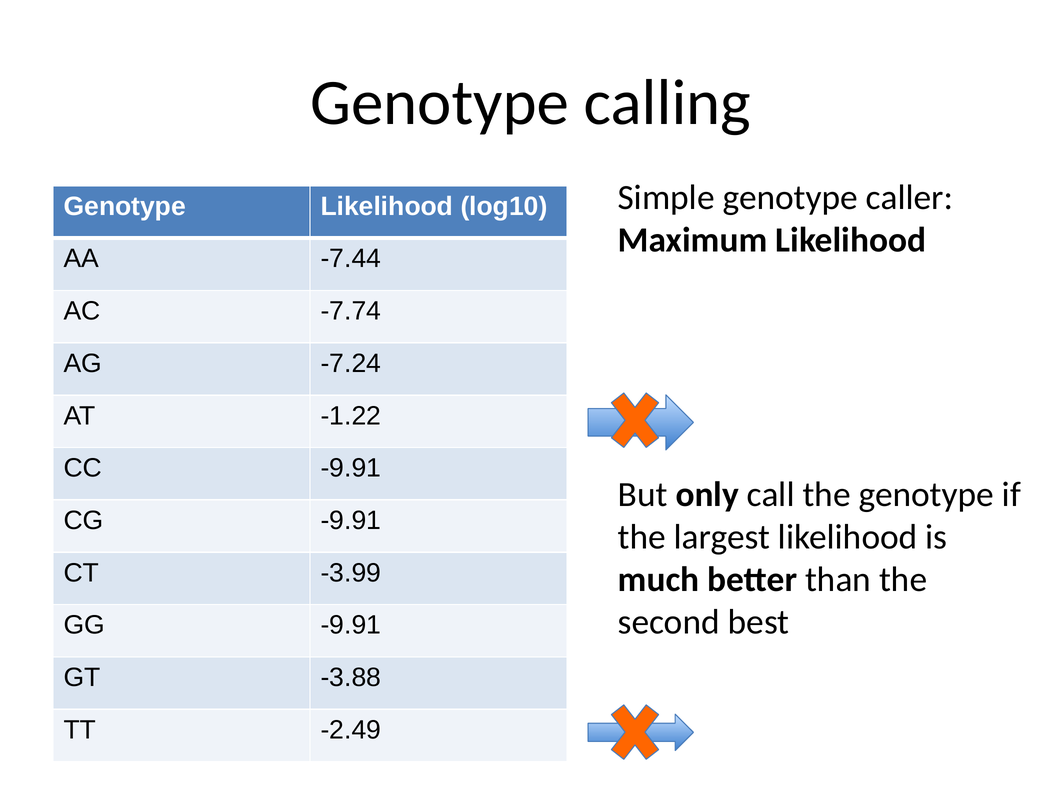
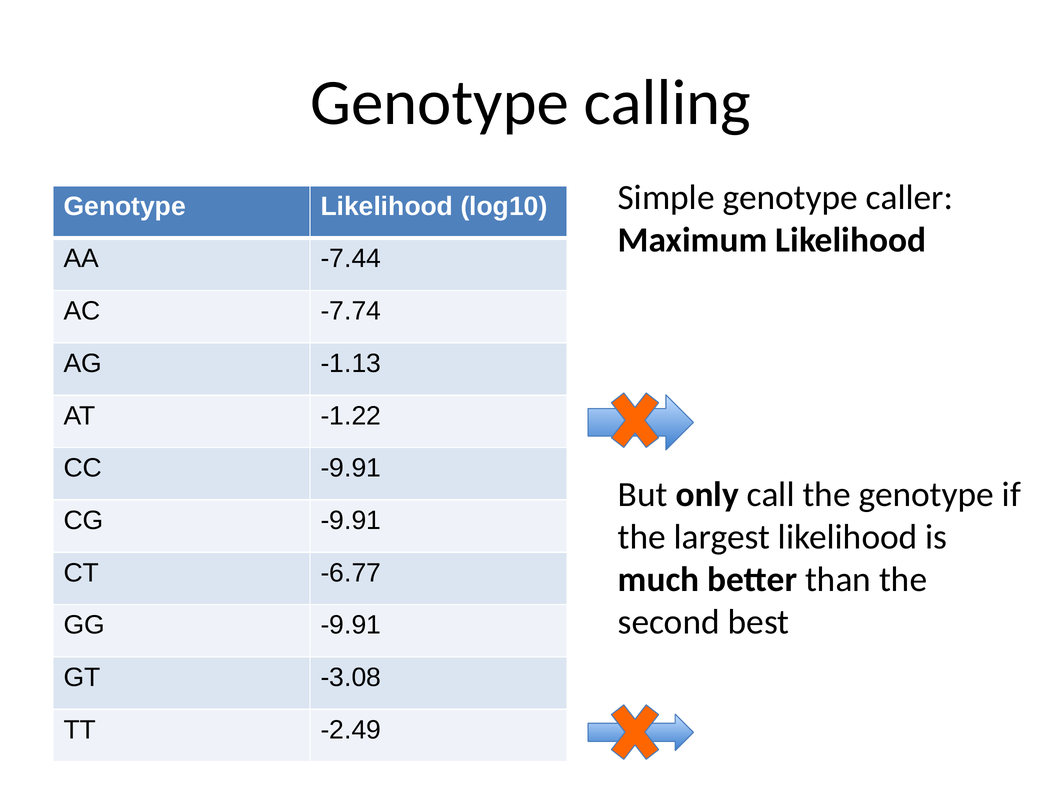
-7.24: -7.24 -> -1.13 (351, 364)
-3.99: -3.99 -> -6.77 (351, 573)
-3.88: -3.88 -> -3.08 (351, 678)
